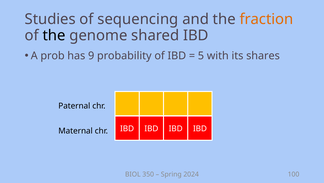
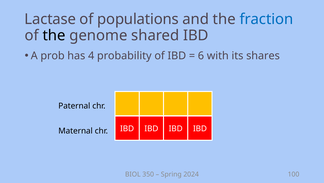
Studies: Studies -> Lactase (50, 19)
sequencing: sequencing -> populations (138, 19)
fraction colour: orange -> blue (266, 19)
9: 9 -> 4 (91, 56)
5: 5 -> 6 (201, 56)
